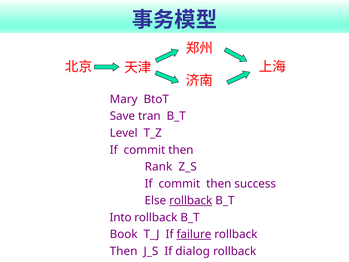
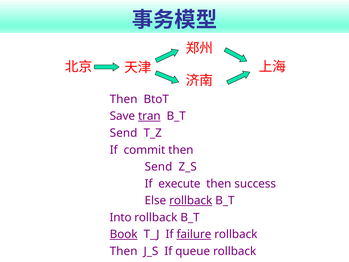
Mary: Mary -> Then (124, 99)
tran underline: none -> present (149, 116)
Level: Level -> Send (124, 133)
Rank: Rank -> Send (158, 167)
commit: commit -> execute (179, 184)
Book underline: none -> present (124, 234)
dialog: dialog -> queue (193, 251)
